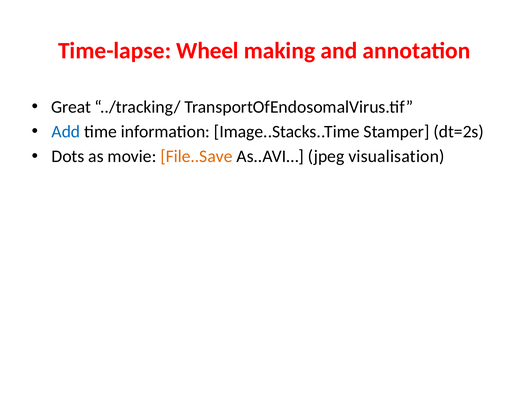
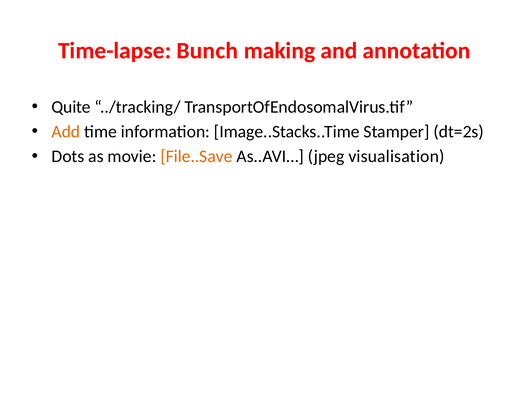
Wheel: Wheel -> Bunch (207, 51)
Great: Great -> Quite (71, 107)
Add colour: blue -> orange (66, 132)
